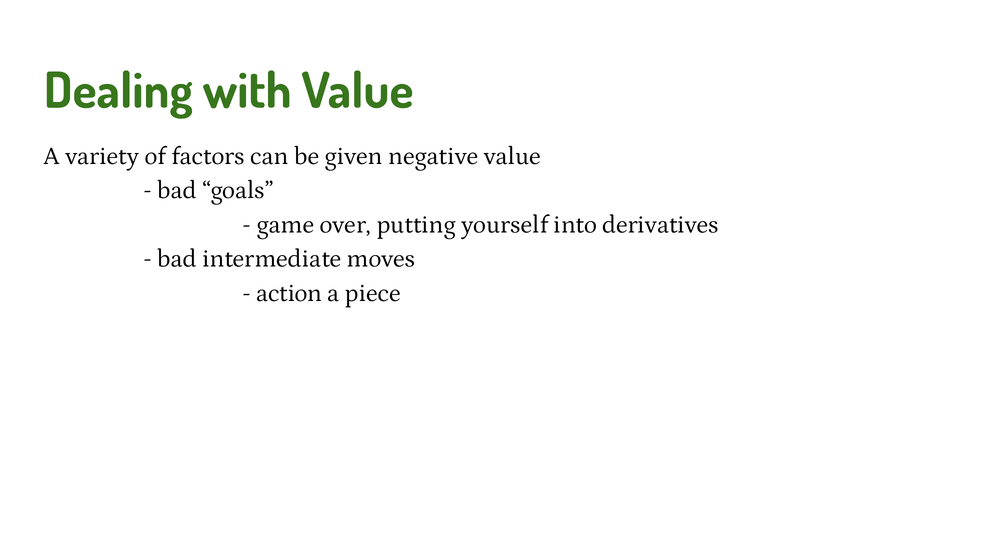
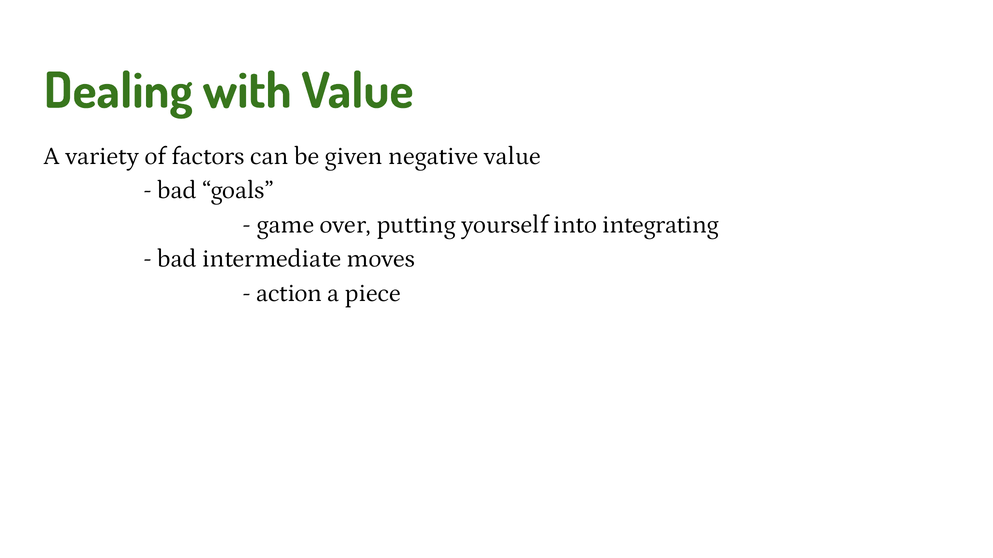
derivatives: derivatives -> integrating (661, 225)
